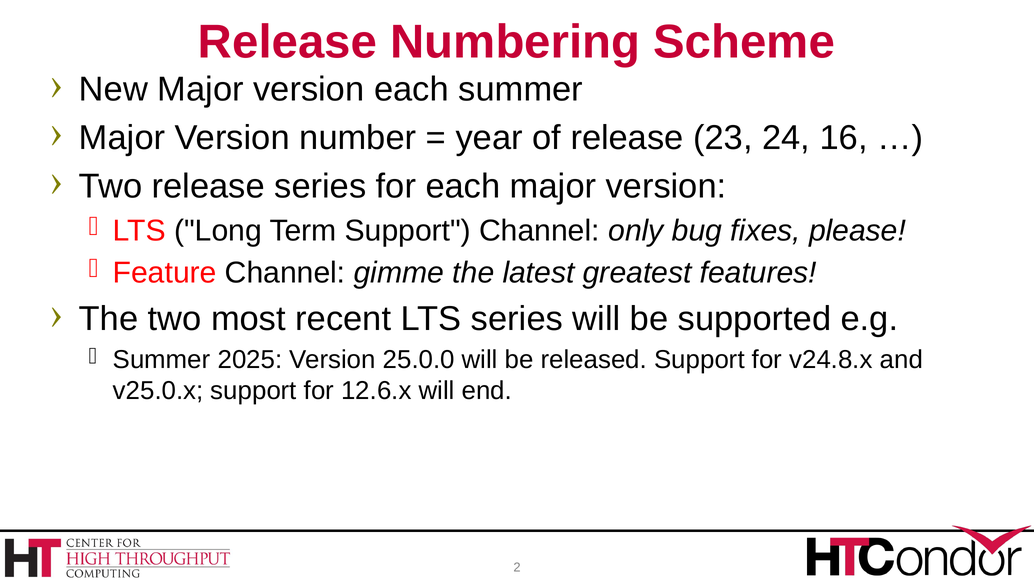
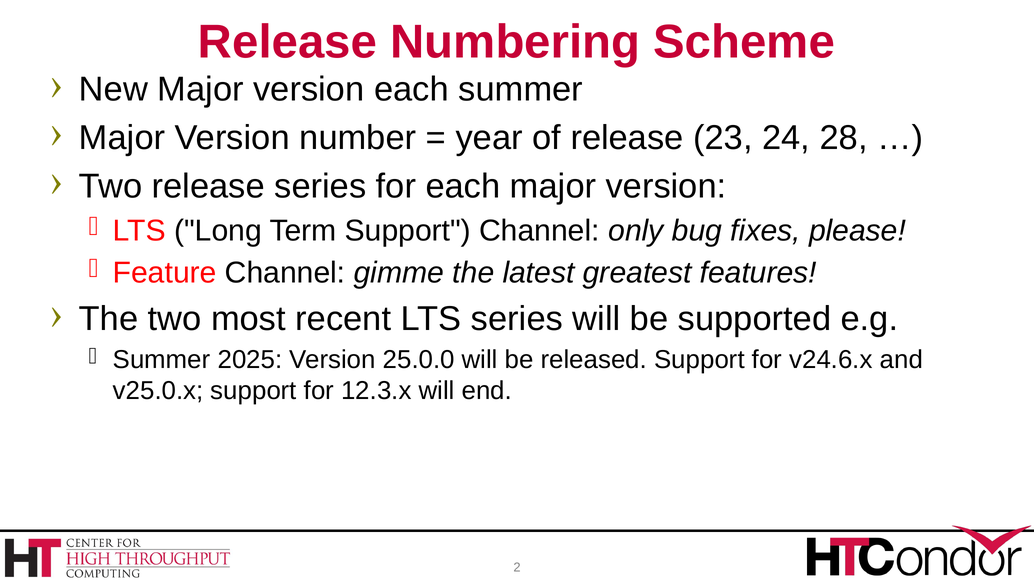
16: 16 -> 28 (844, 138)
v24.8.x: v24.8.x -> v24.6.x (831, 360)
12.6.x: 12.6.x -> 12.3.x (376, 391)
